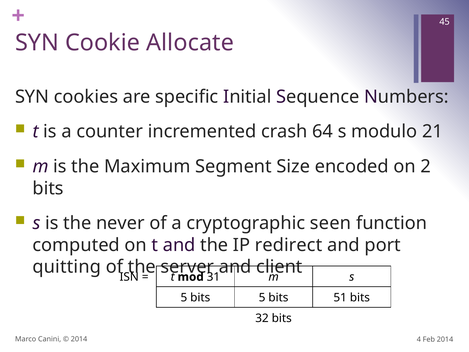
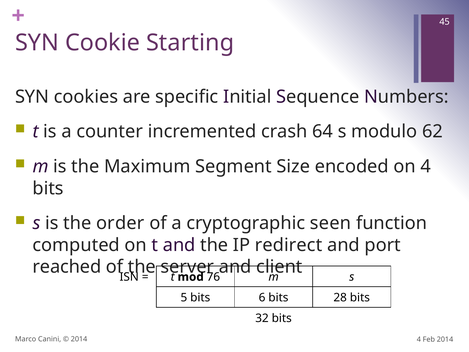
Allocate: Allocate -> Starting (190, 43)
21: 21 -> 62 (432, 131)
on 2: 2 -> 4 (426, 166)
never: never -> order (120, 223)
quitting: quitting -> reached (67, 267)
31: 31 -> 76 (213, 277)
bits 5: 5 -> 6 (262, 297)
51: 51 -> 28 (340, 297)
